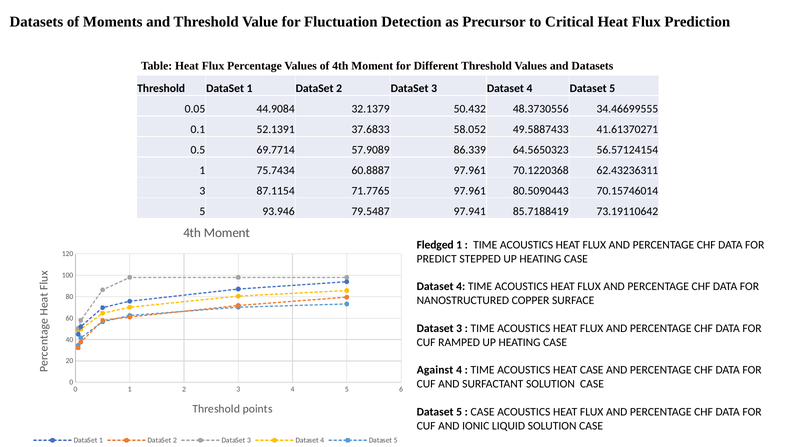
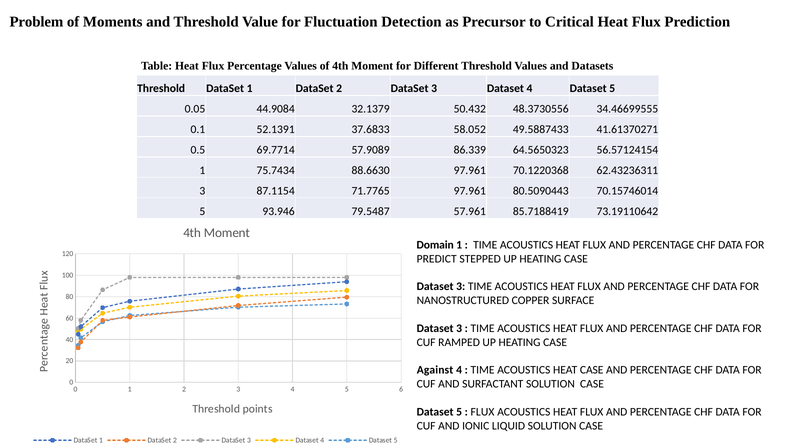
Datasets: Datasets -> Problem (36, 22)
60.8887: 60.8887 -> 88.6630 (371, 170)
97.941: 97.941 -> 57.961 (470, 211)
Fledged: Fledged -> Domain (435, 245)
4: 4 -> 3 (461, 286)
CASE: CASE -> FLUX (483, 411)
